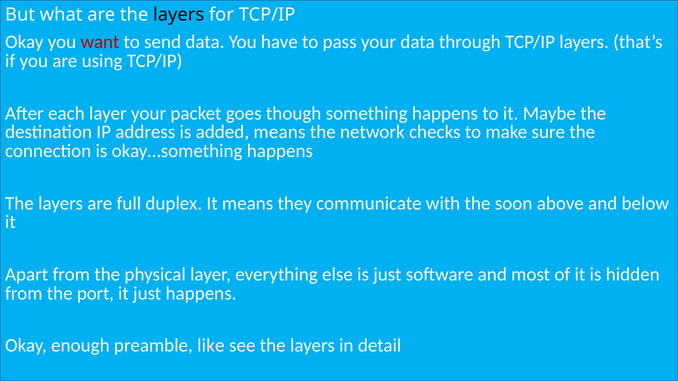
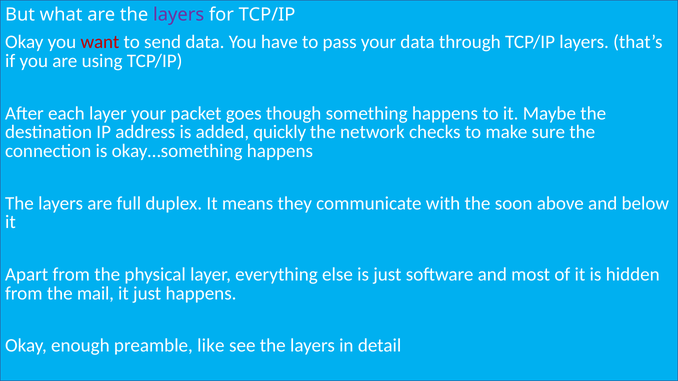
layers colour: black -> purple (179, 15)
added means: means -> quickly (280, 132)
port: port -> mail (95, 294)
